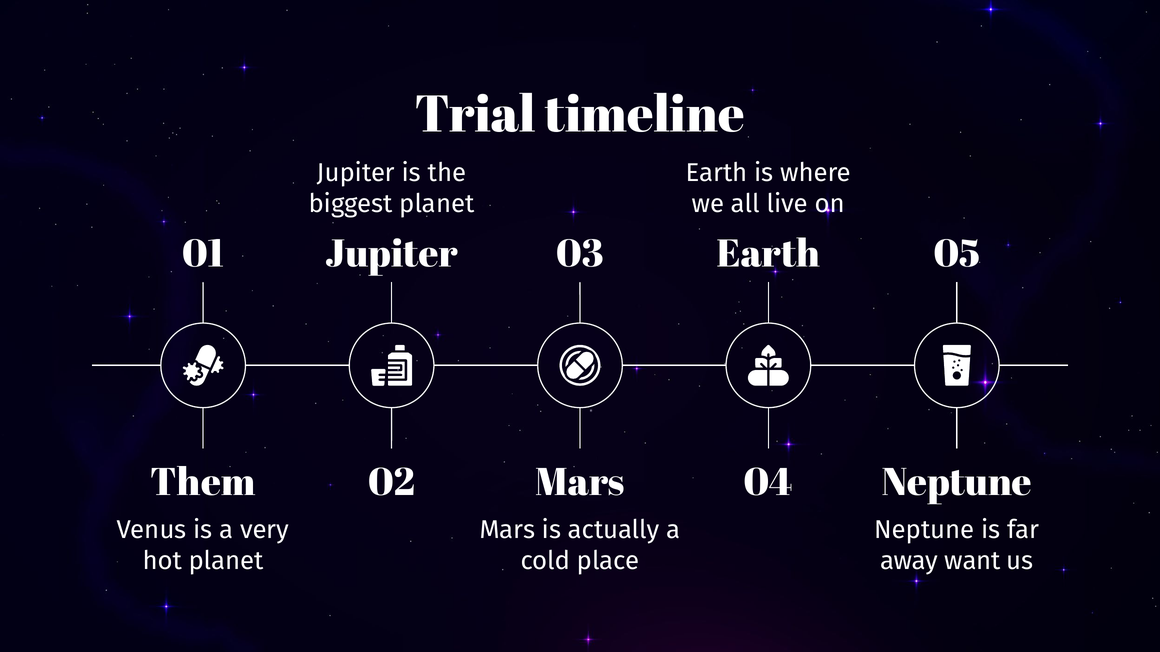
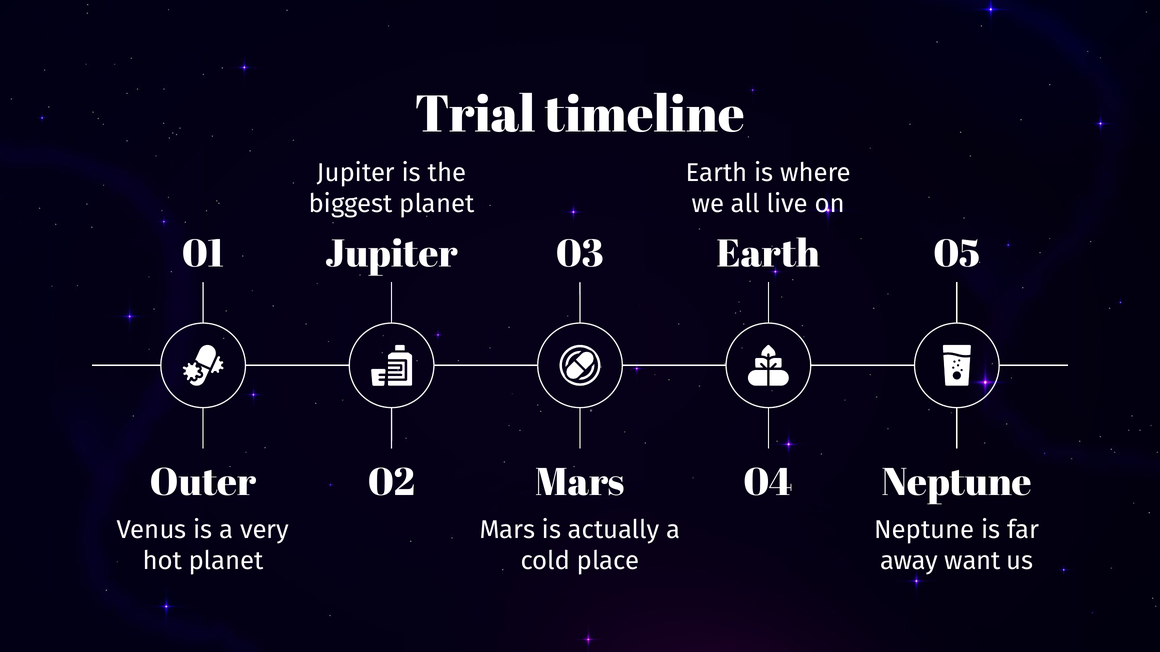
Them: Them -> Outer (203, 483)
